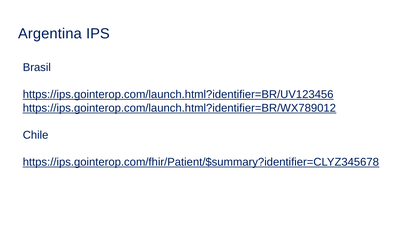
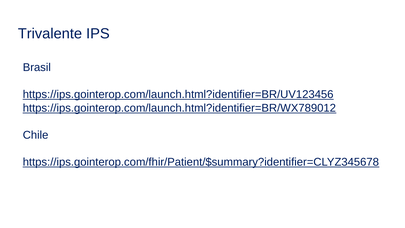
Argentina: Argentina -> Trivalente (50, 34)
